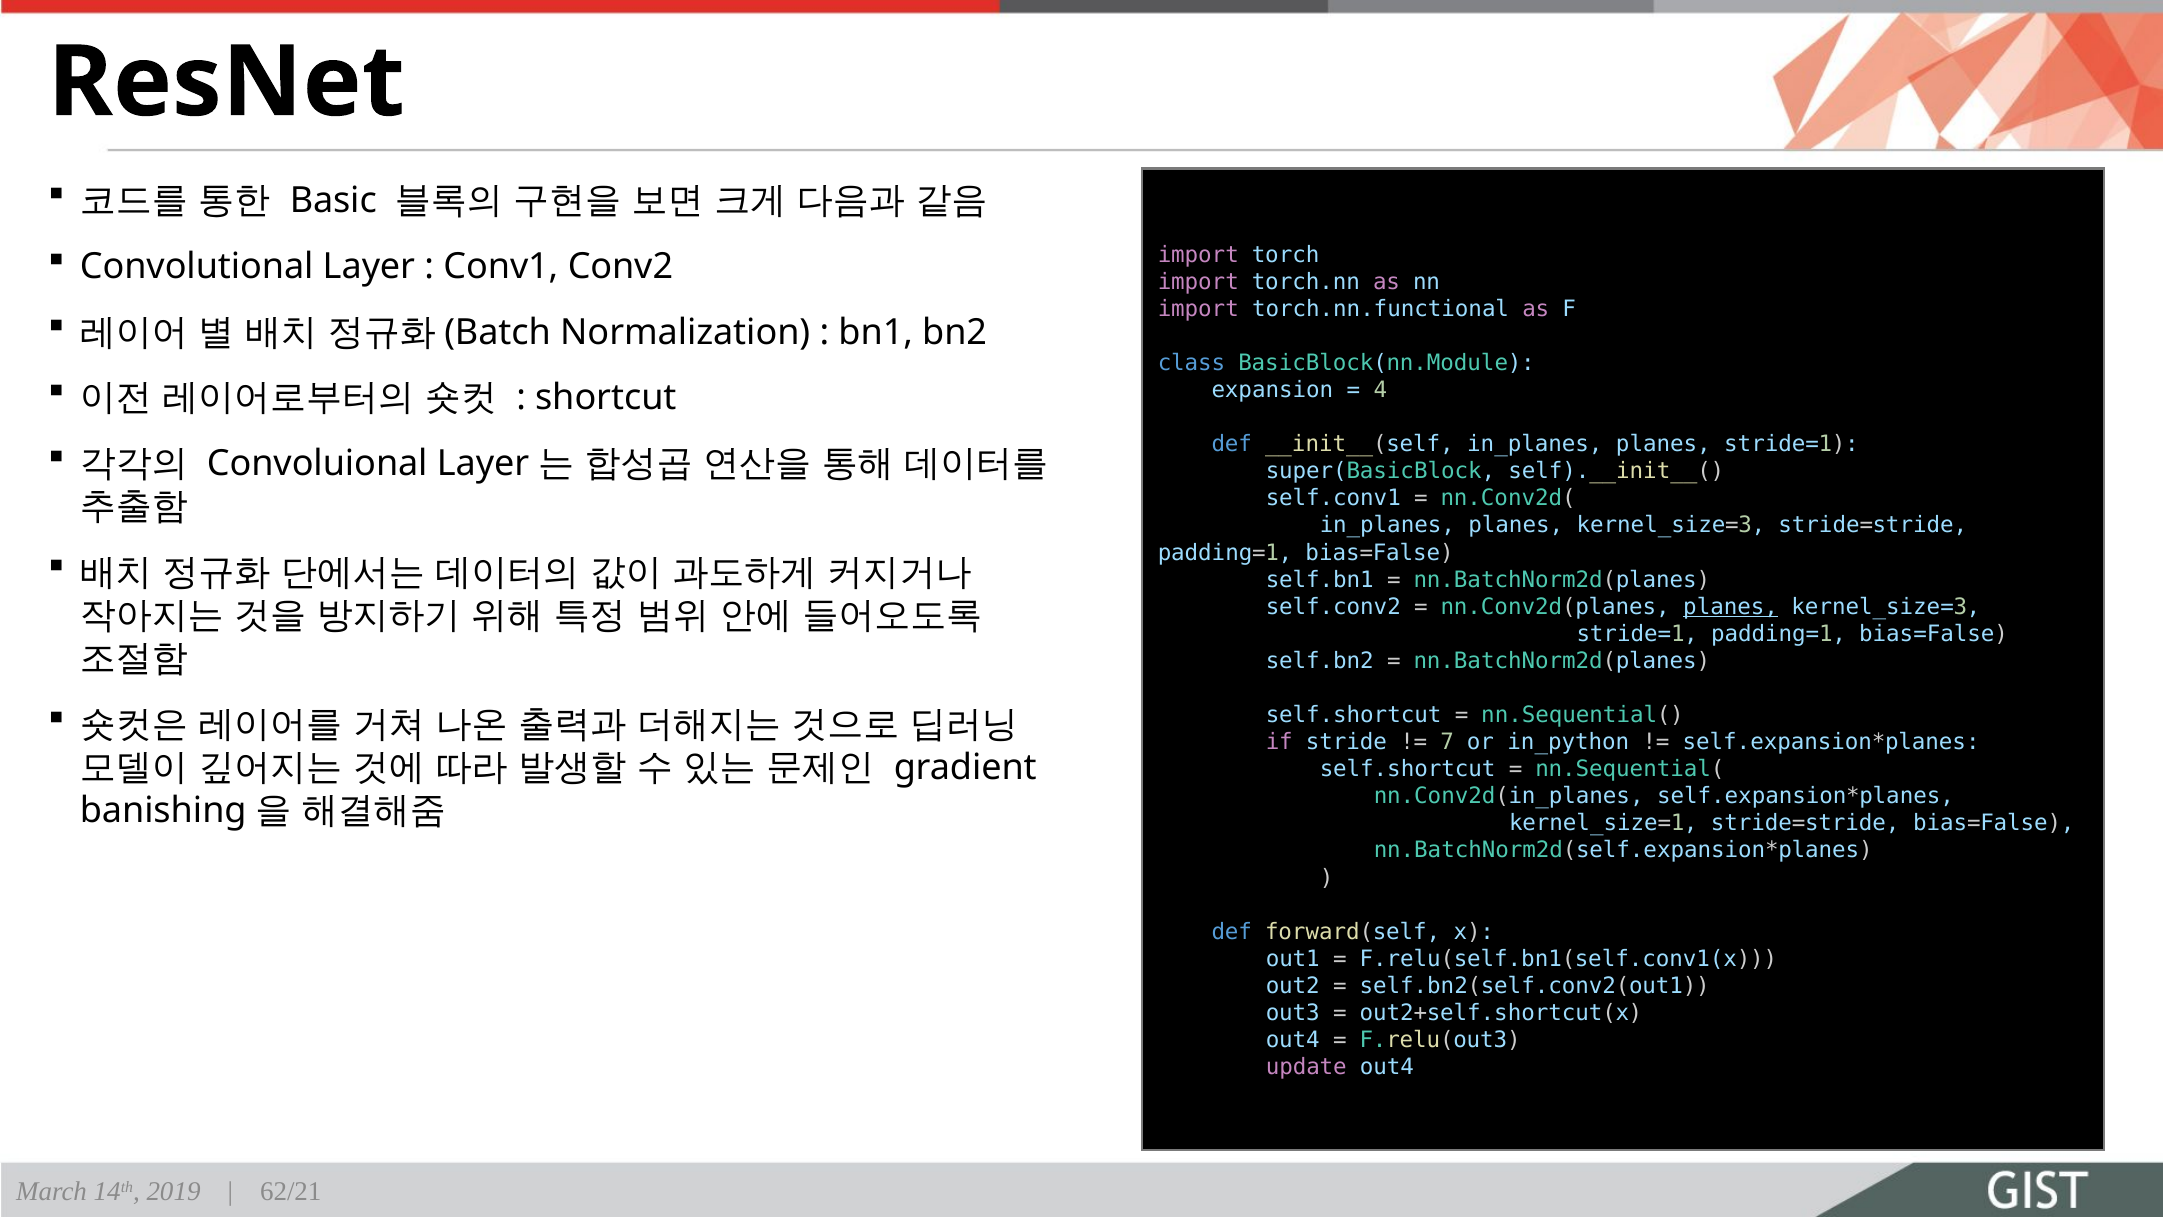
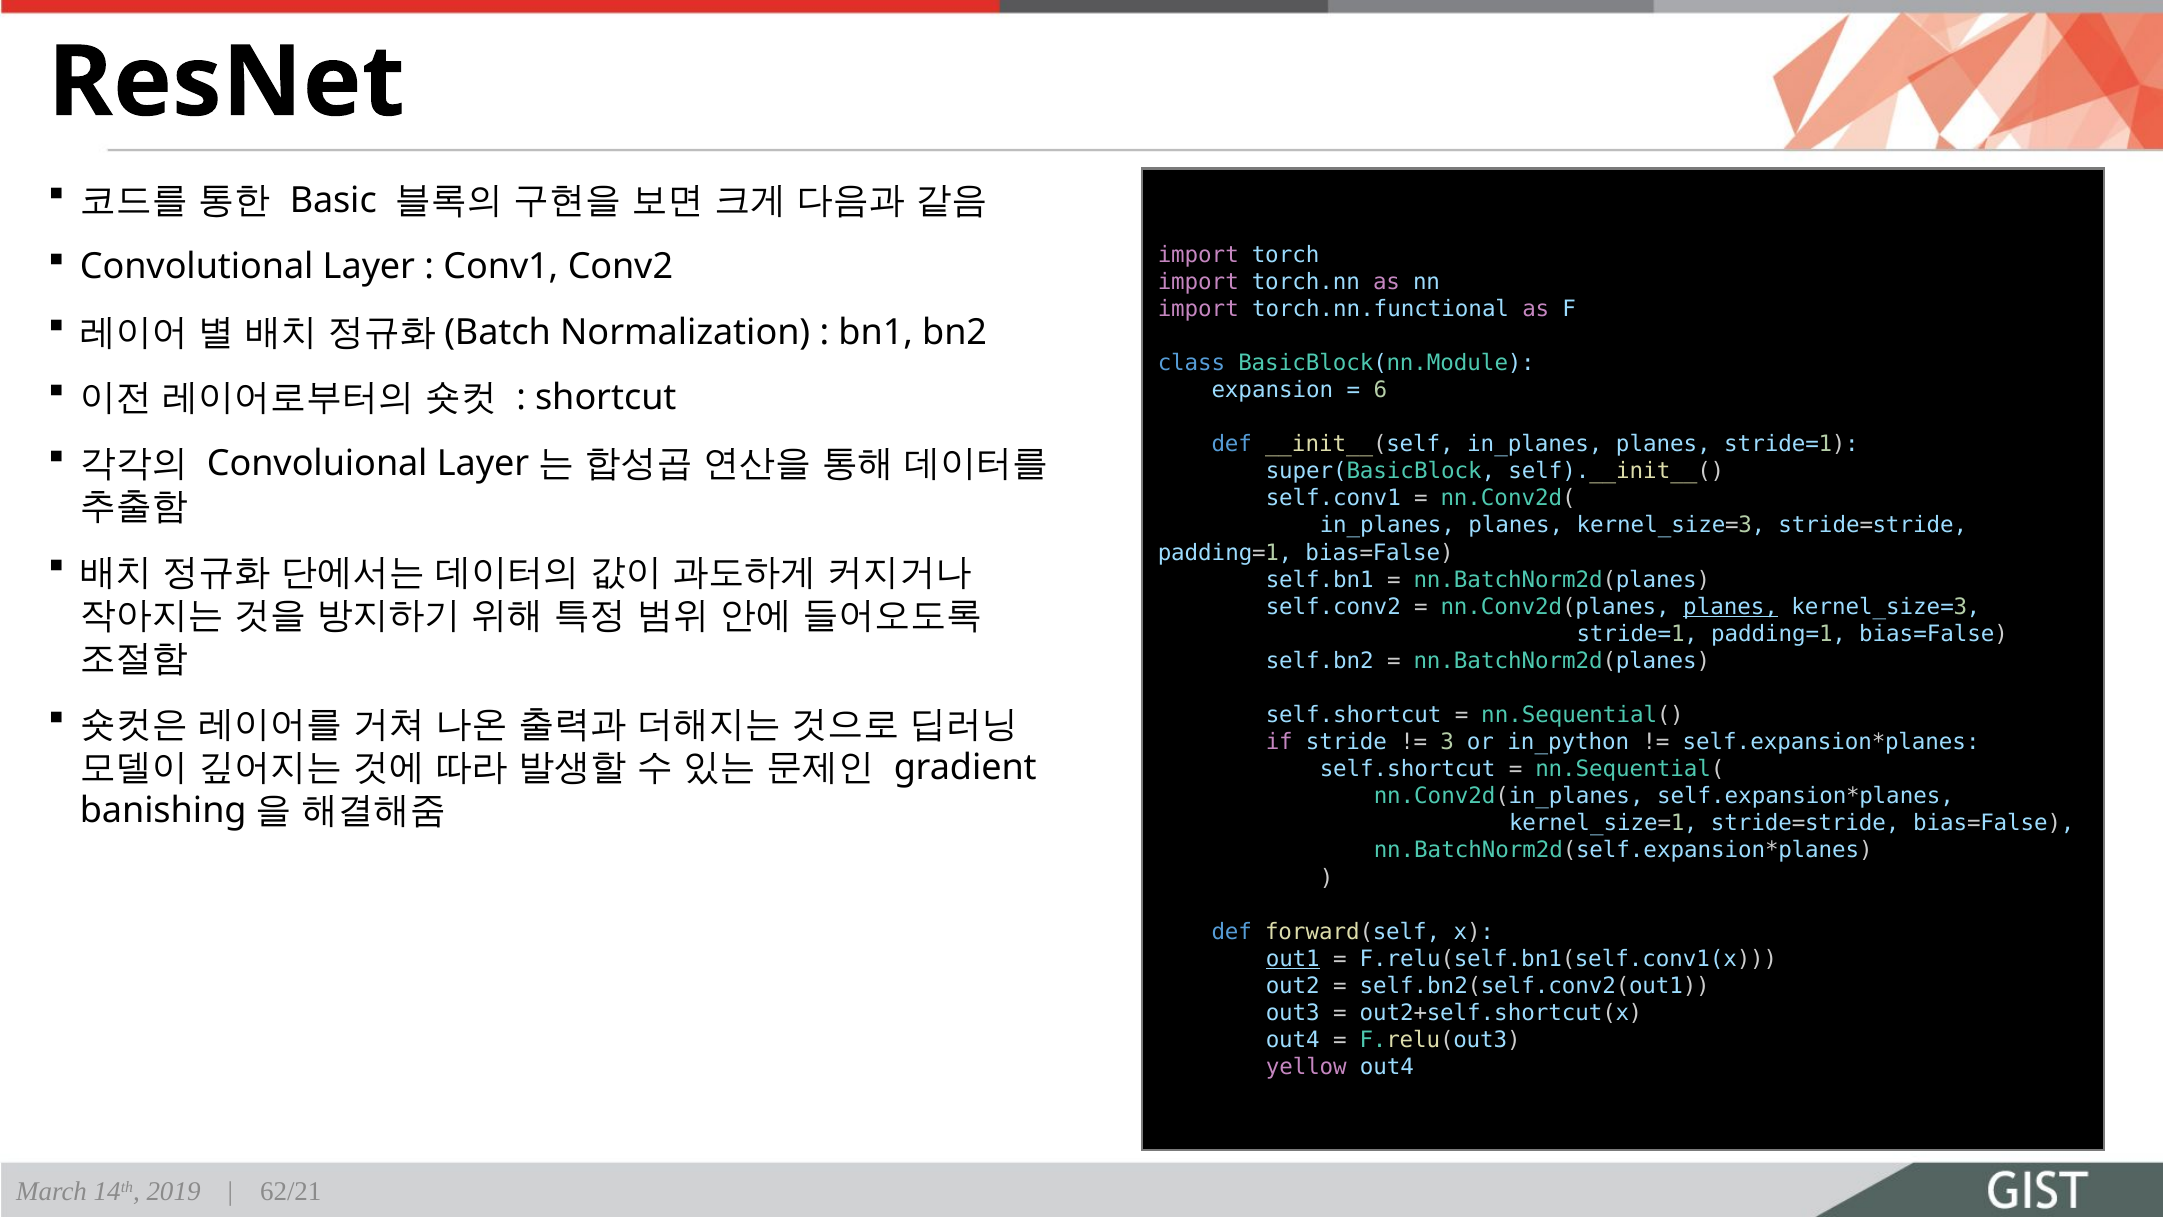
4: 4 -> 6 (1380, 390)
7: 7 -> 3 (1447, 742)
out1 underline: none -> present (1293, 959)
update: update -> yellow (1306, 1067)
